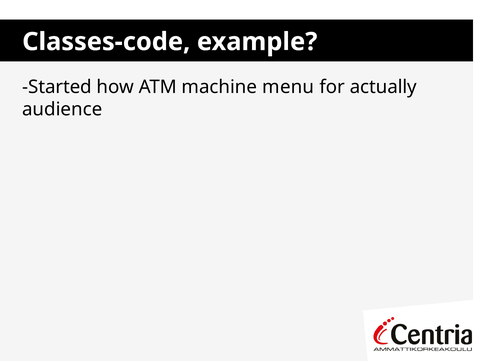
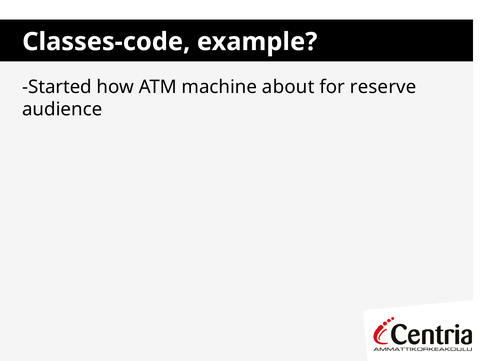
menu: menu -> about (288, 87)
actually: actually -> reserve (383, 87)
